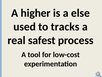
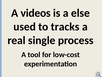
higher: higher -> videos (36, 13)
safest: safest -> single (42, 40)
